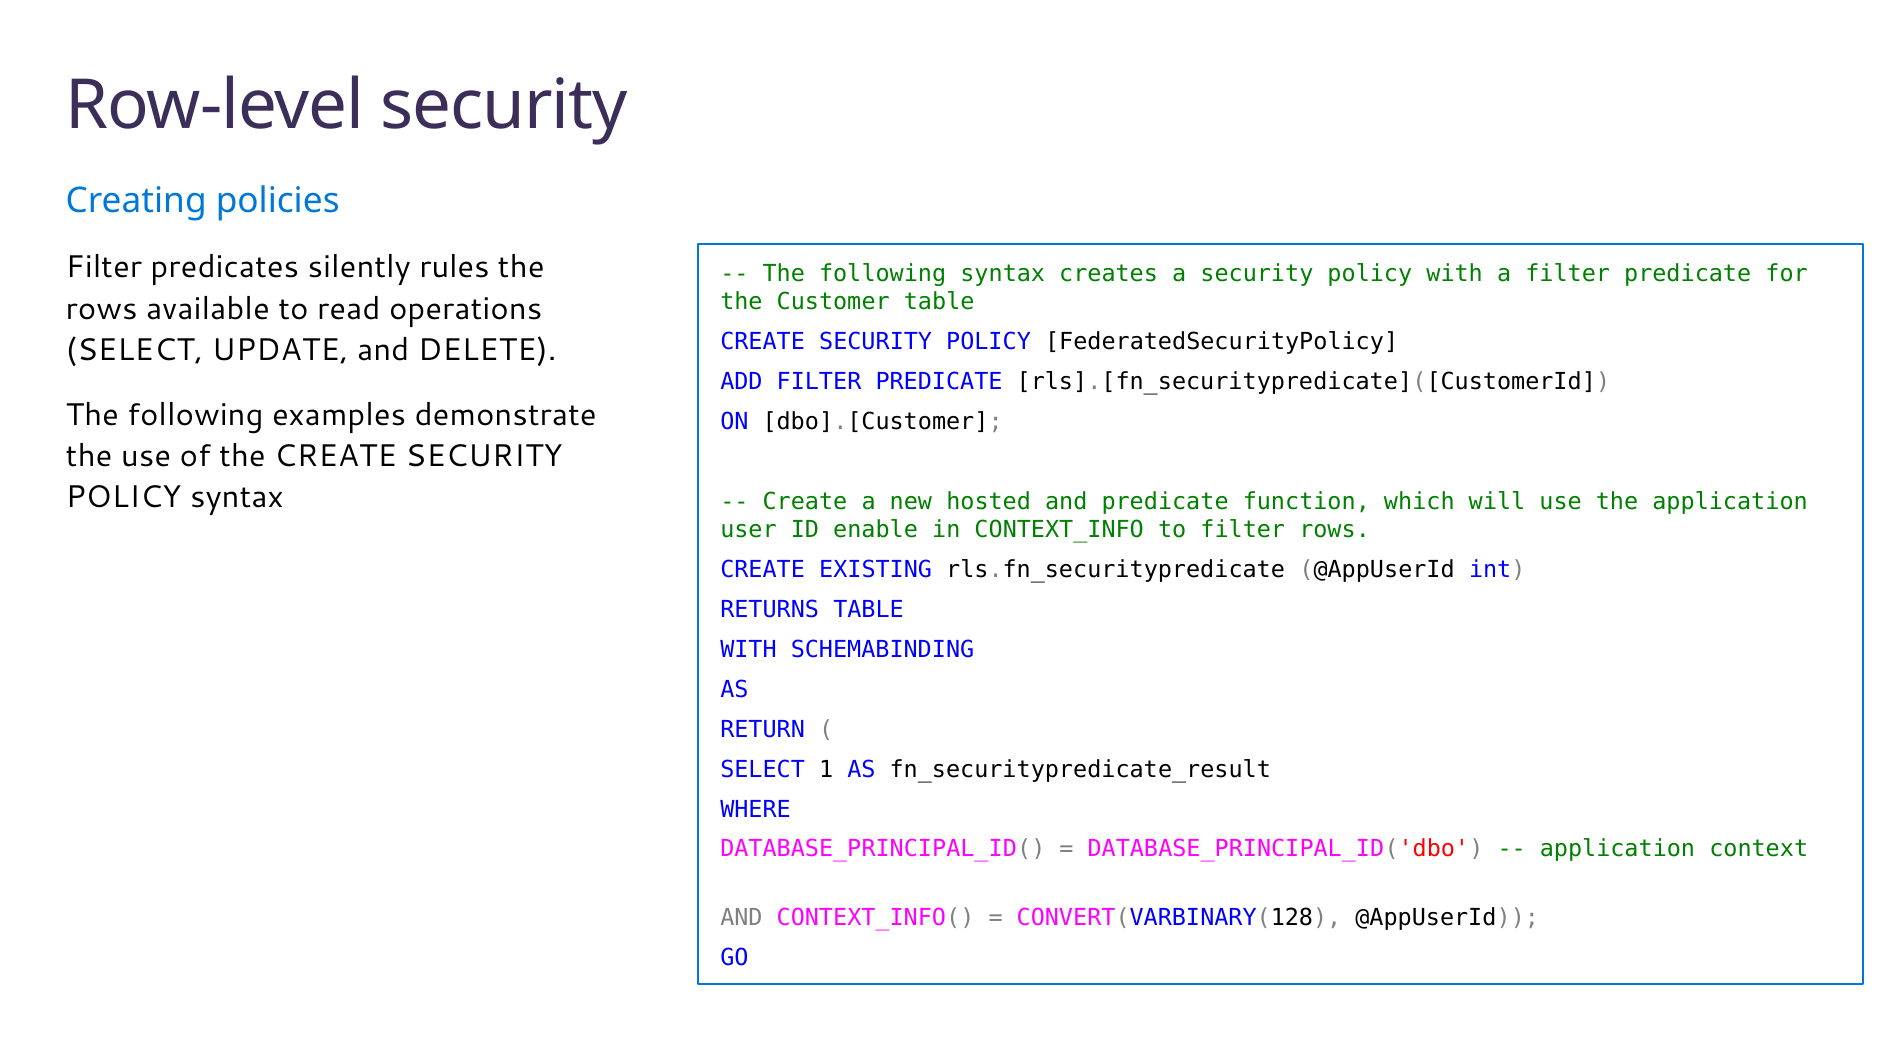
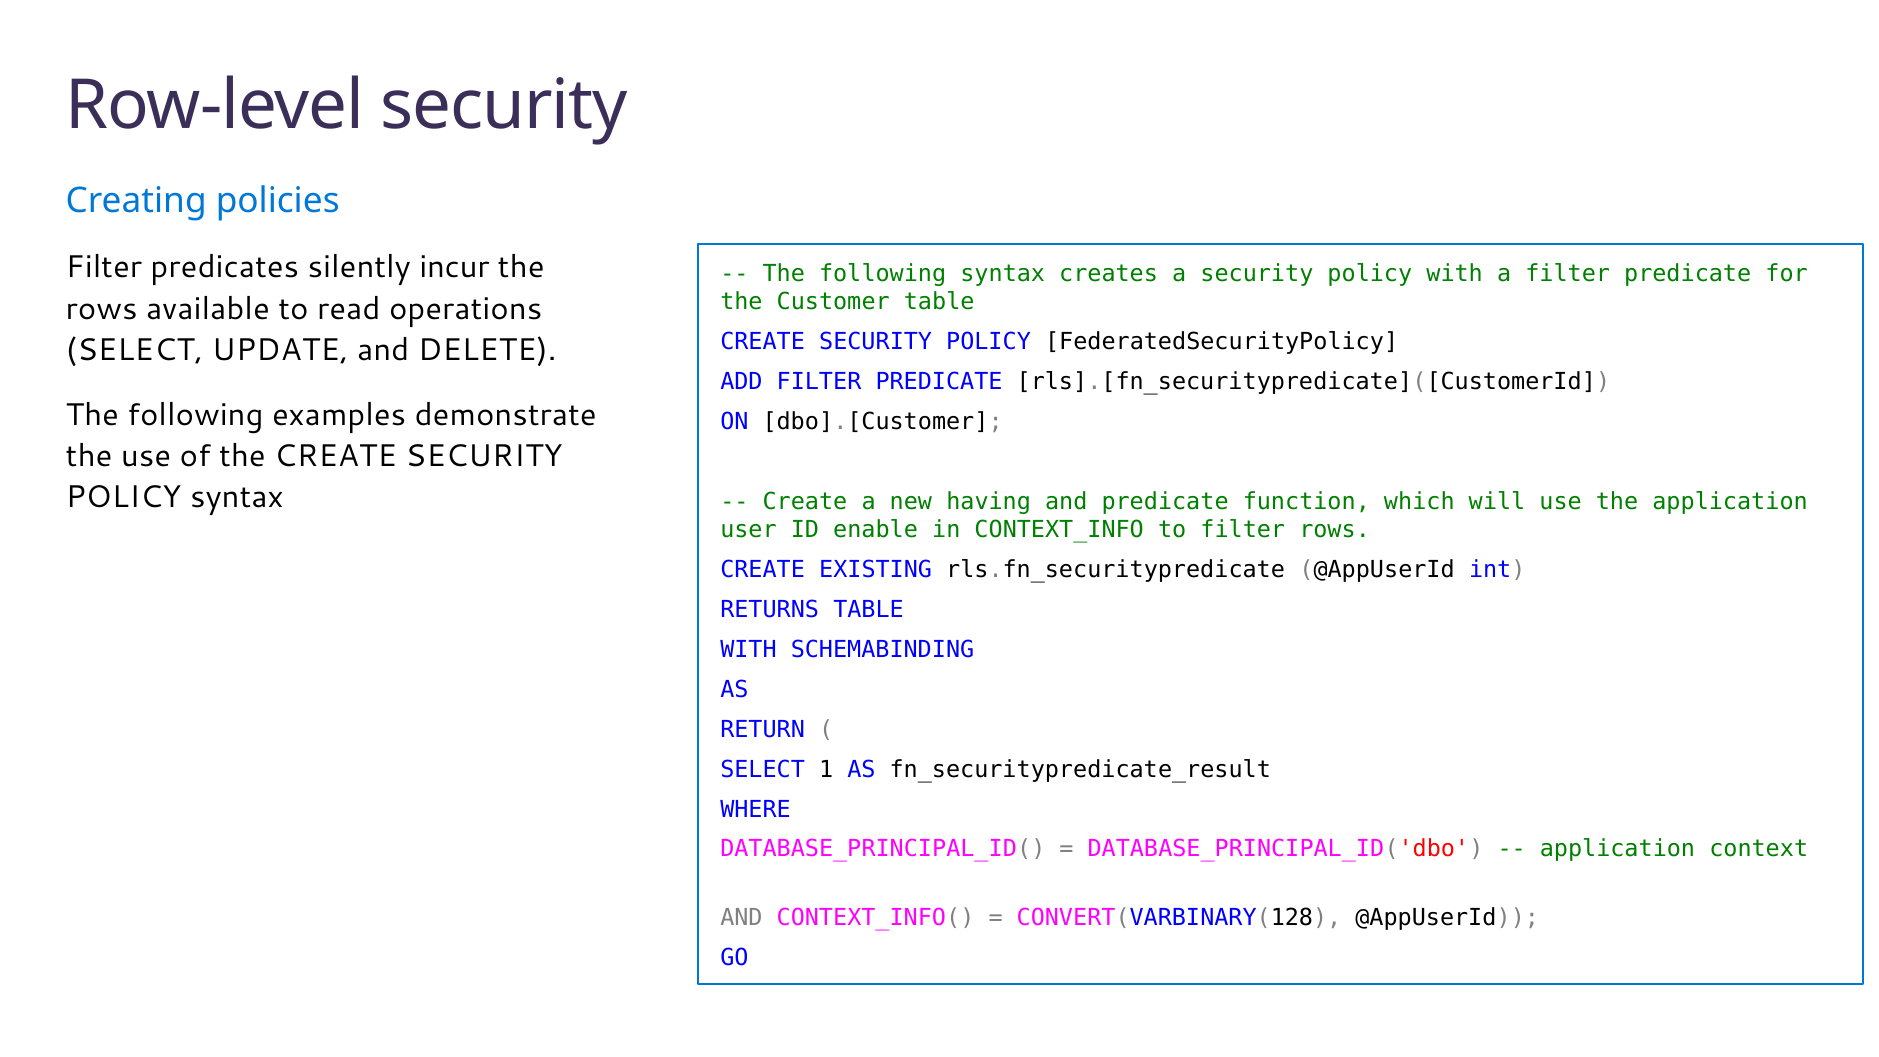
rules: rules -> incur (454, 267)
hosted: hosted -> having (989, 501)
